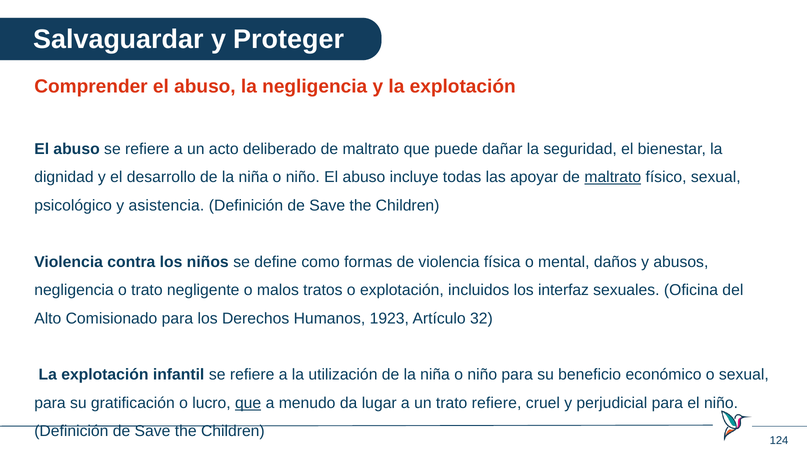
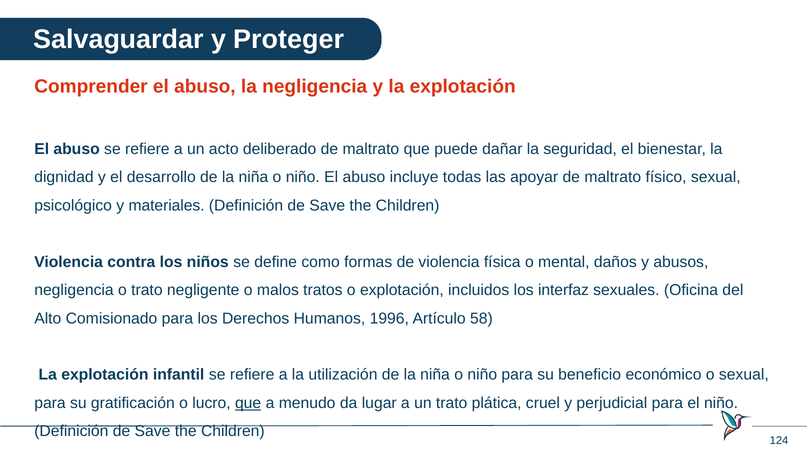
maltrato underline: present -> none (613, 177)
asistencia: asistencia -> materiales (167, 205)
1923: 1923 -> 1996 (389, 318)
32: 32 -> 58 (481, 318)
trato refiere: refiere -> plática (497, 403)
